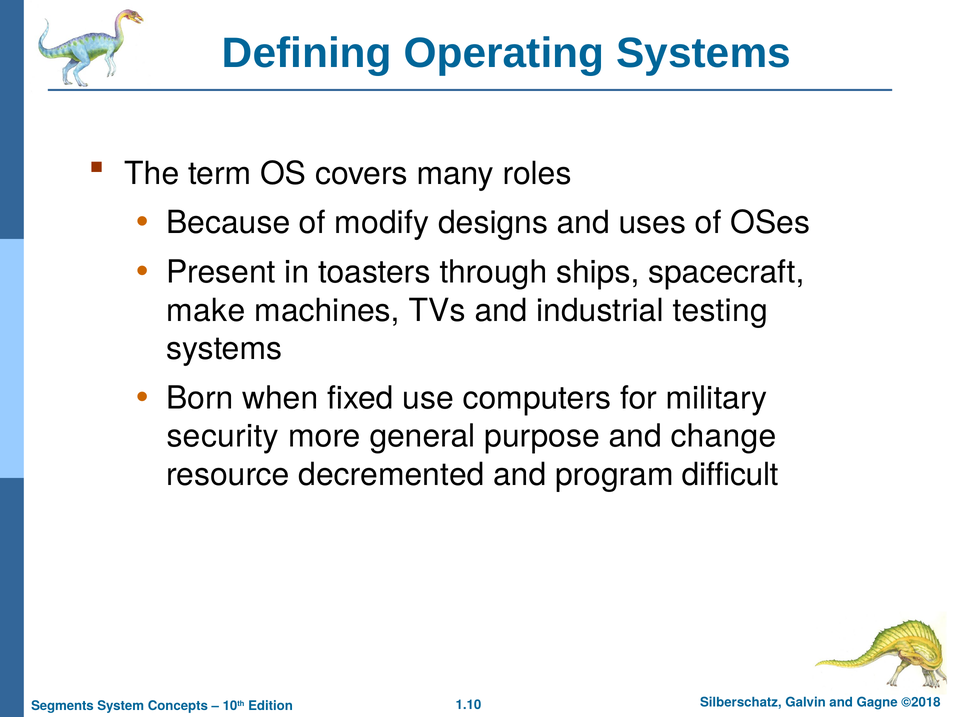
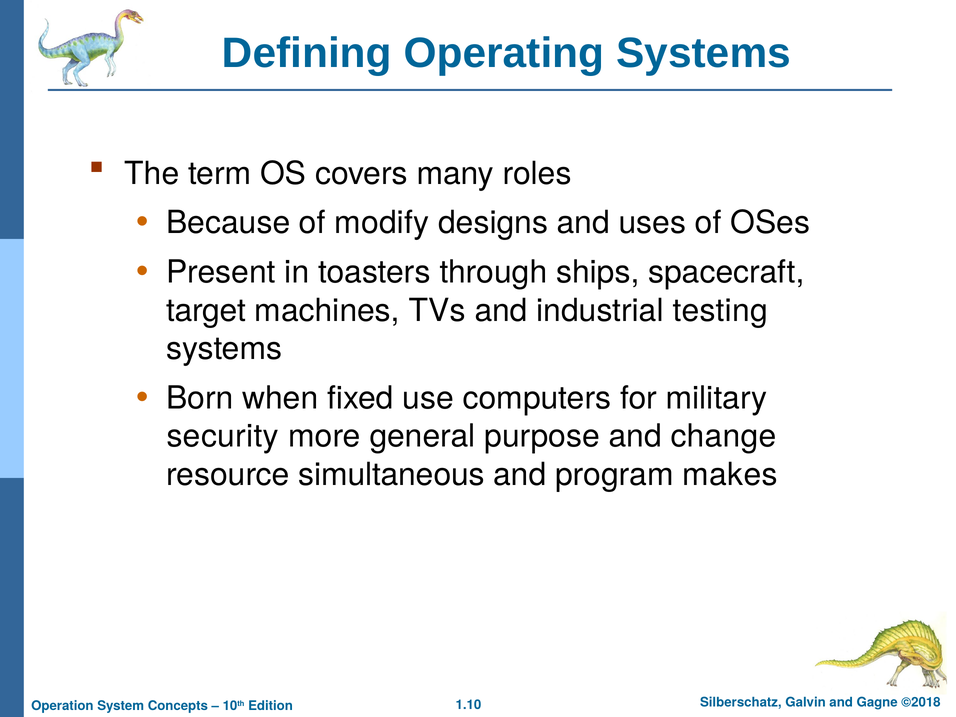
make: make -> target (206, 311)
decremented: decremented -> simultaneous (392, 475)
difficult: difficult -> makes (730, 475)
Segments: Segments -> Operation (62, 706)
